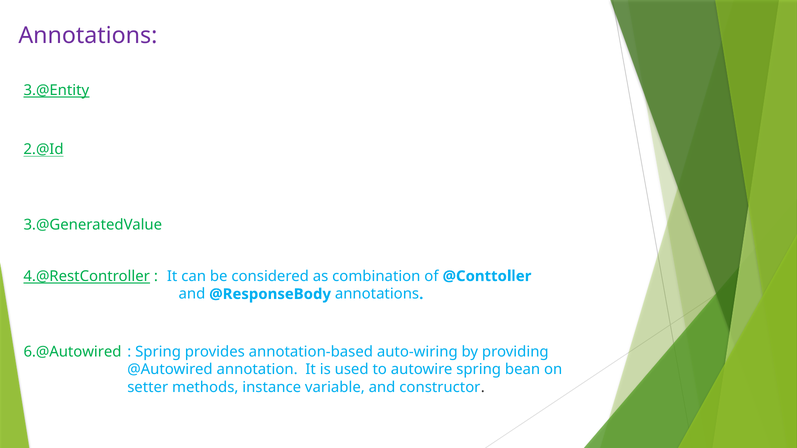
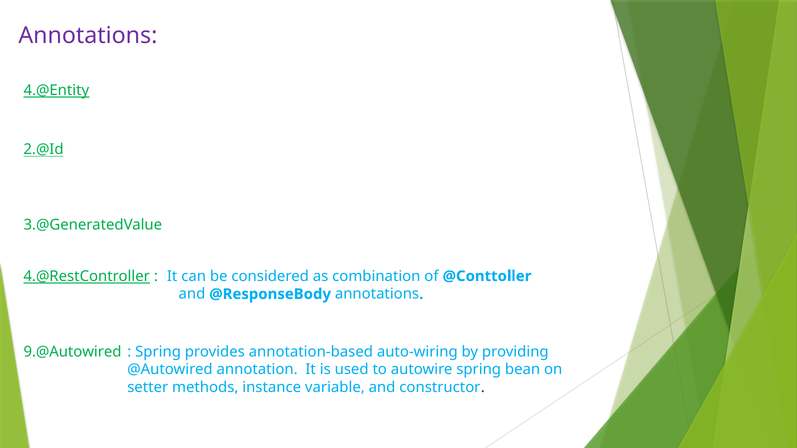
3.@Entity: 3.@Entity -> 4.@Entity (56, 90)
6.@Autowired: 6.@Autowired -> 9.@Autowired (72, 352)
